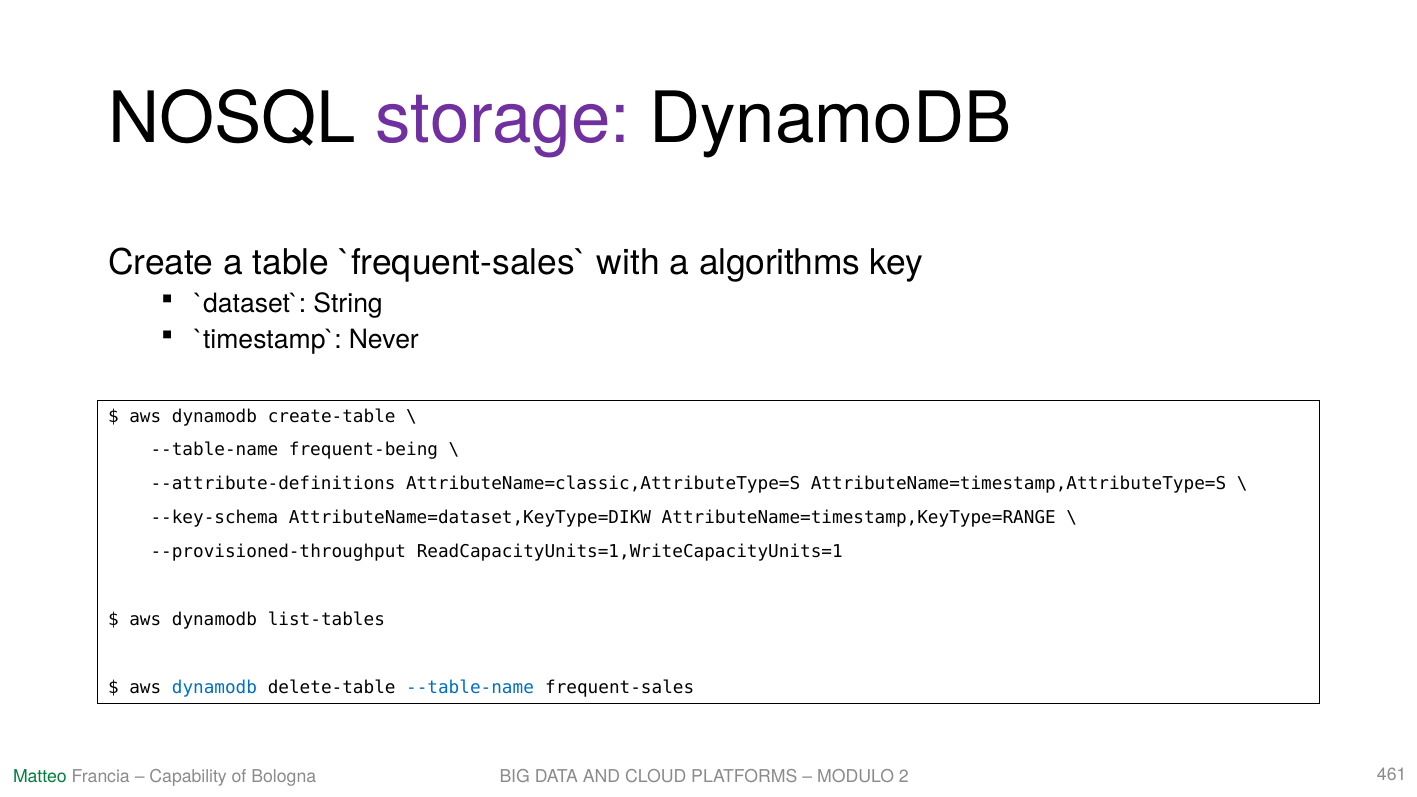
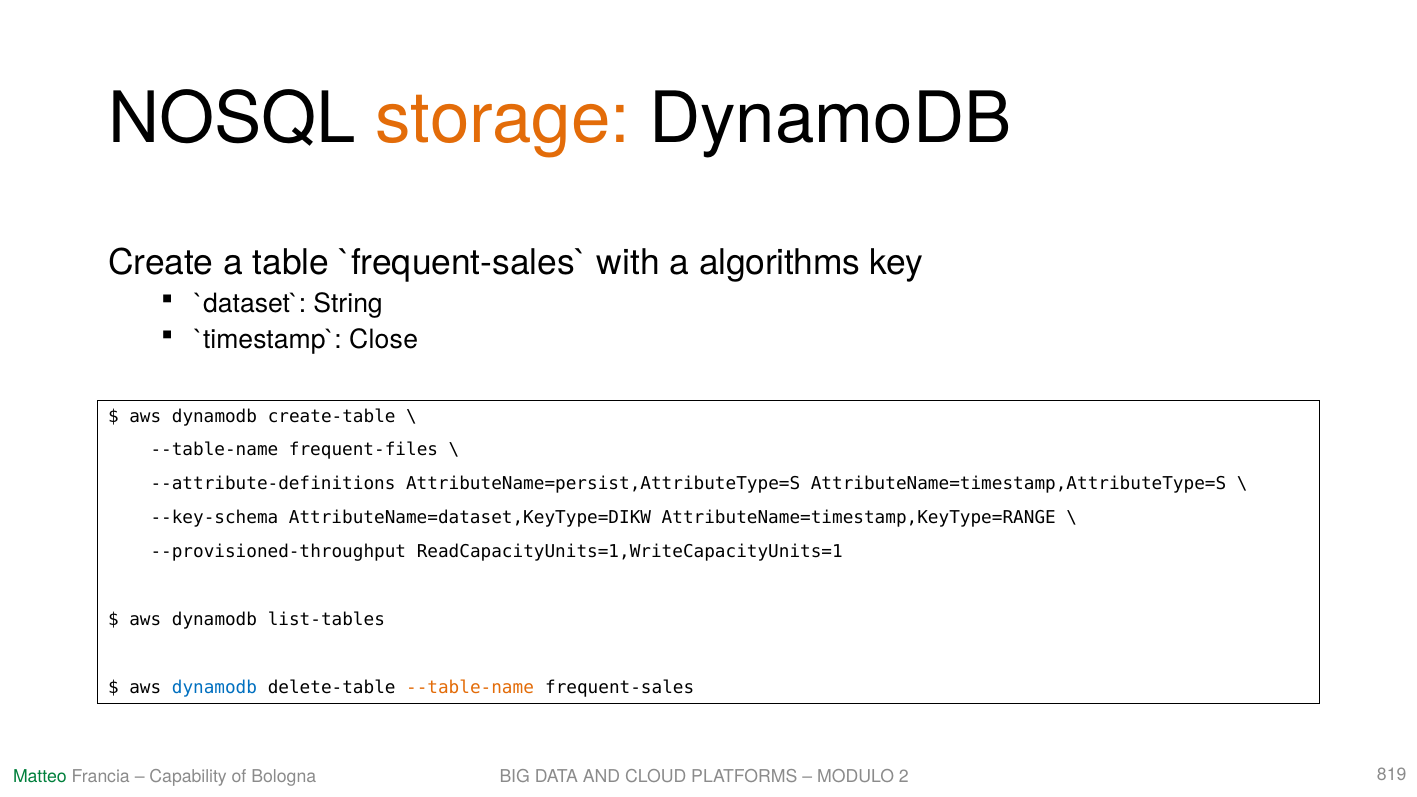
storage colour: purple -> orange (503, 119)
Never: Never -> Close (384, 340)
frequent-being: frequent-being -> frequent-files (363, 450)
AttributeName=classic,AttributeType=S: AttributeName=classic,AttributeType=S -> AttributeName=persist,AttributeType=S (603, 484)
--table-name colour: blue -> orange (470, 687)
461: 461 -> 819 (1392, 775)
